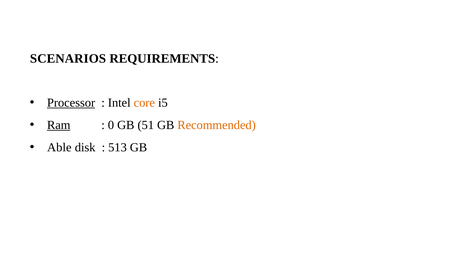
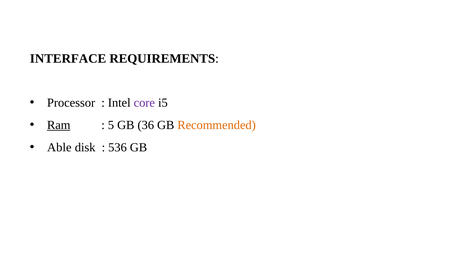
SCENARIOS: SCENARIOS -> INTERFACE (68, 59)
Processor underline: present -> none (71, 103)
core colour: orange -> purple (144, 103)
0: 0 -> 5 (111, 125)
51: 51 -> 36 (146, 125)
513: 513 -> 536 (118, 147)
